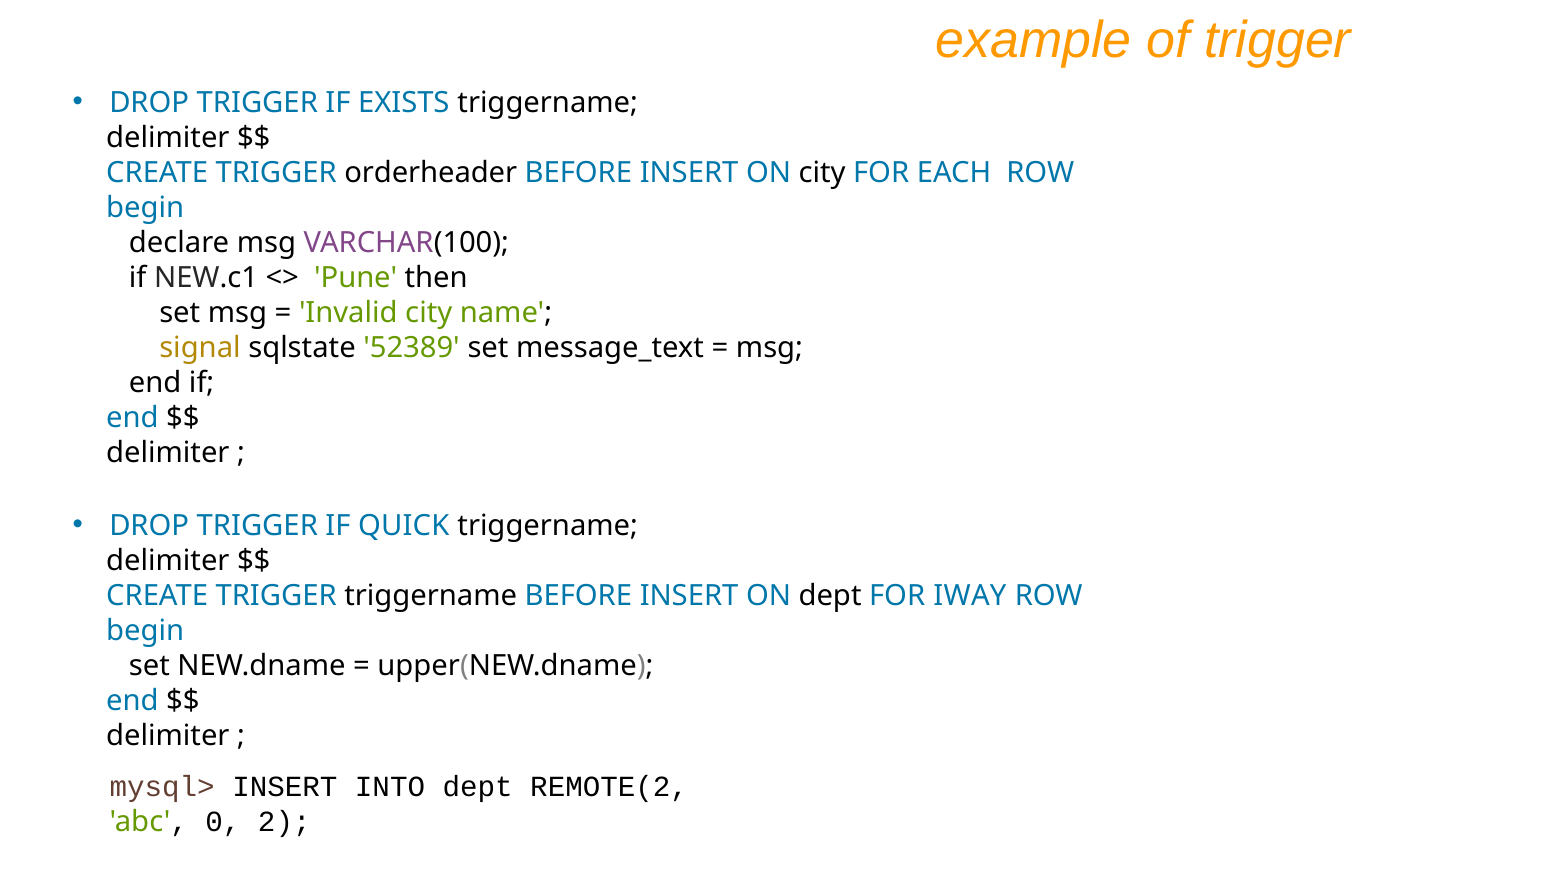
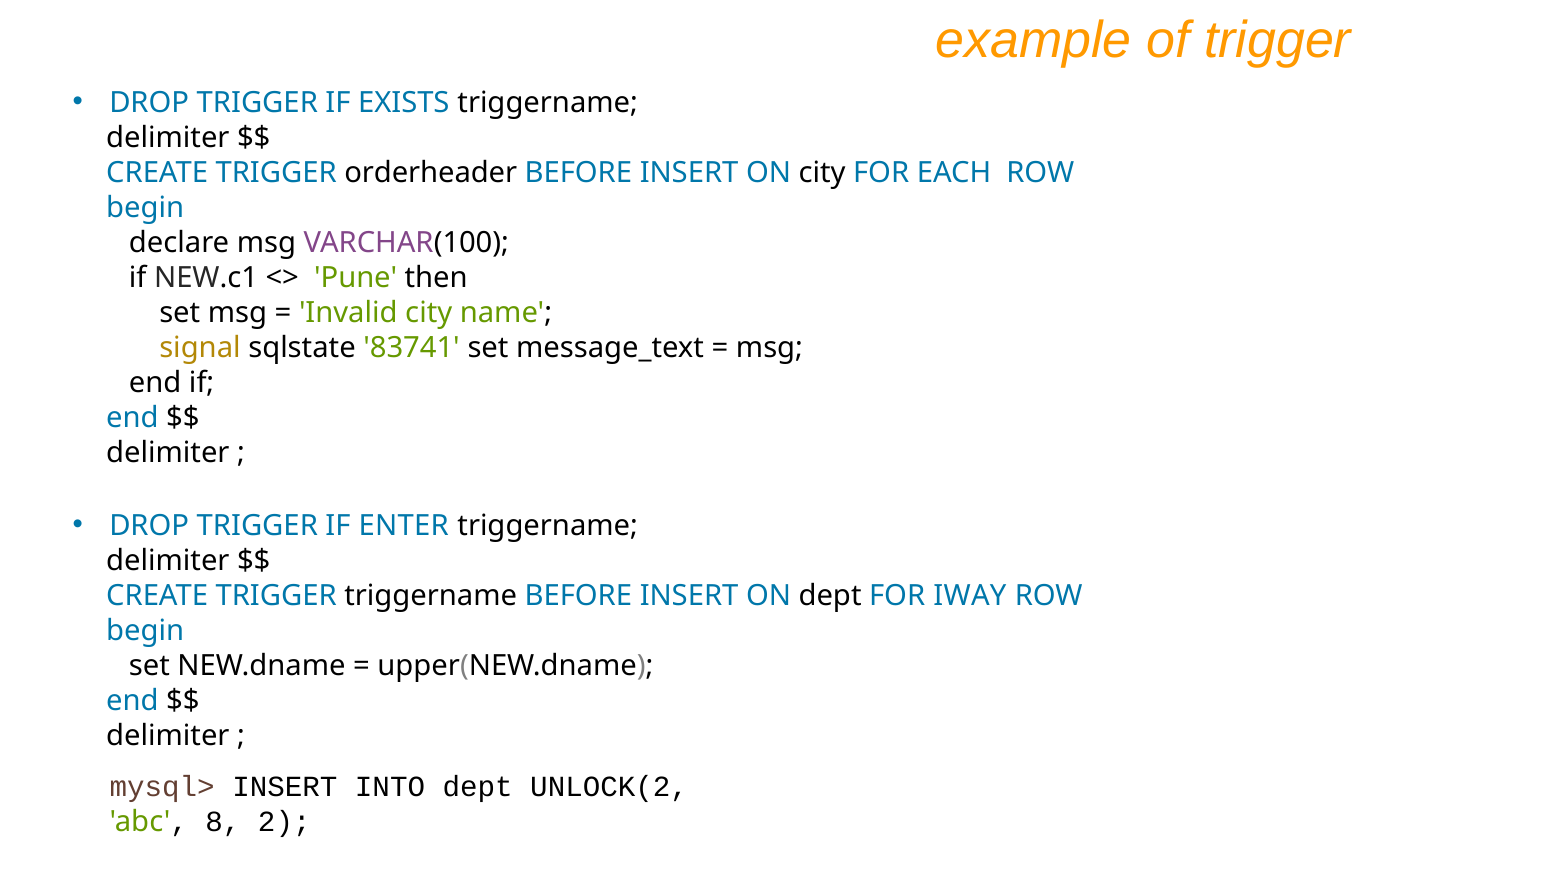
52389: 52389 -> 83741 (412, 348)
QUICK: QUICK -> ENTER (404, 526)
REMOTE(2: REMOTE(2 -> UNLOCK(2 (609, 788)
0: 0 -> 8 (223, 823)
